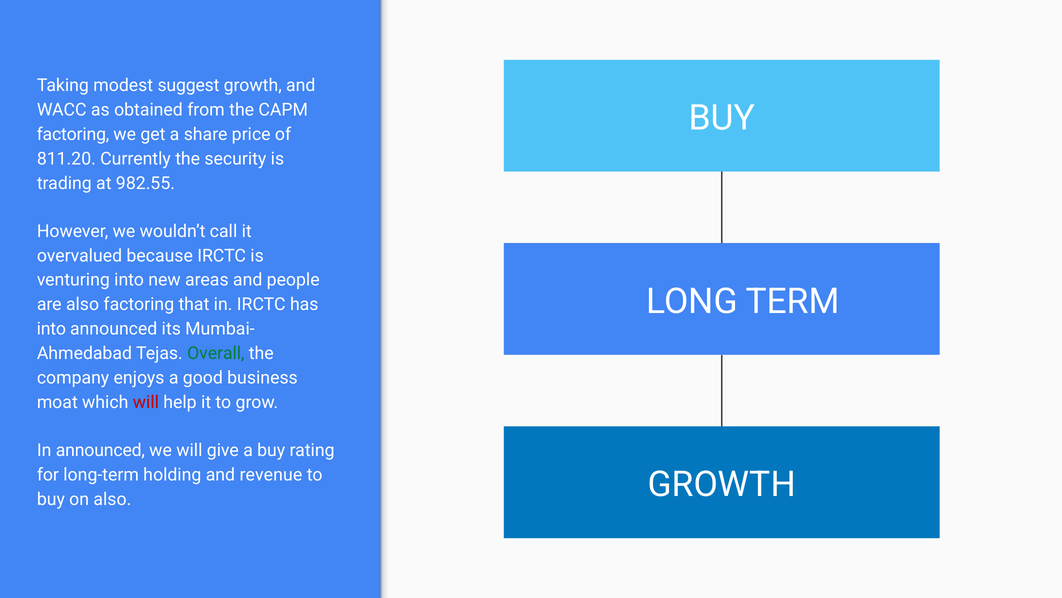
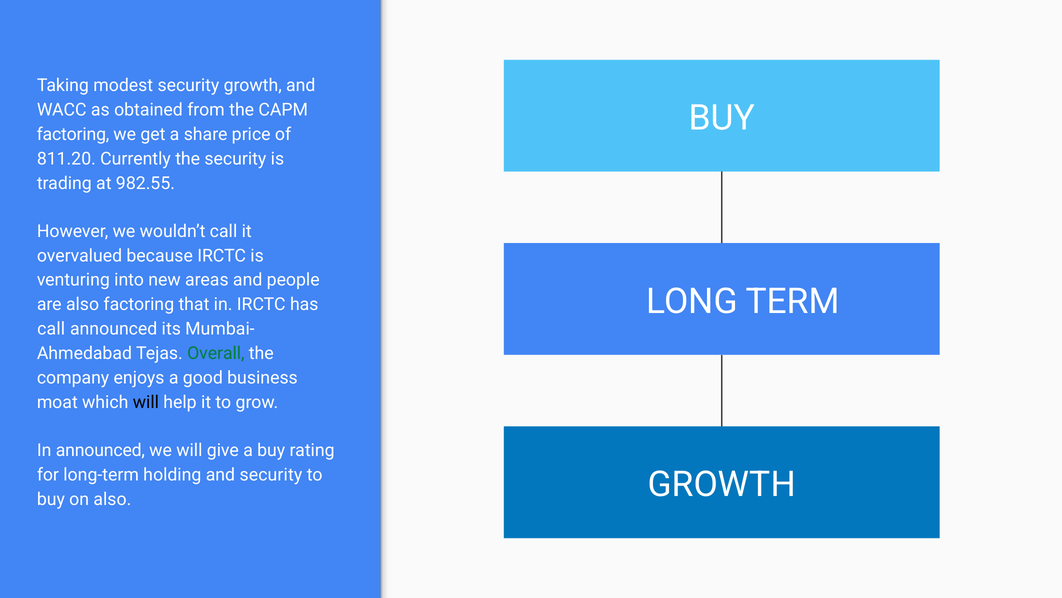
modest suggest: suggest -> security (188, 85)
into: into -> call (51, 329)
will colour: red -> black (146, 402)
and revenue: revenue -> security (271, 474)
